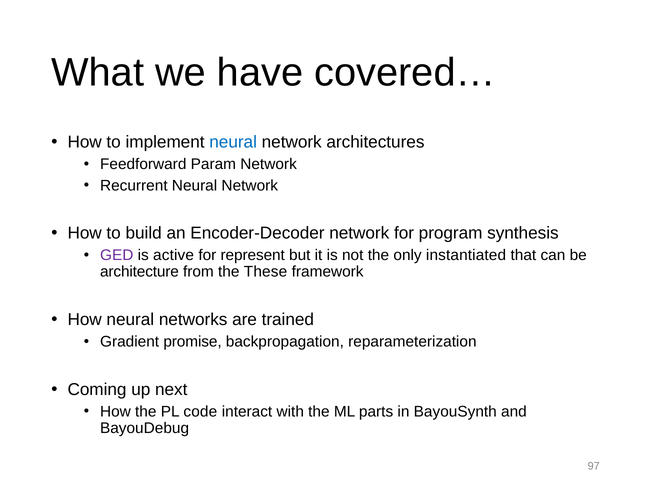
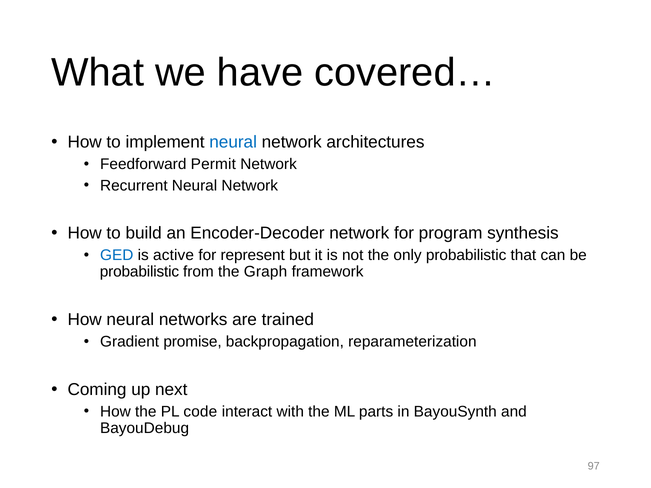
Param: Param -> Permit (213, 164)
GED colour: purple -> blue (117, 255)
only instantiated: instantiated -> probabilistic (466, 255)
architecture: architecture -> probabilistic (139, 272)
These: These -> Graph (266, 272)
